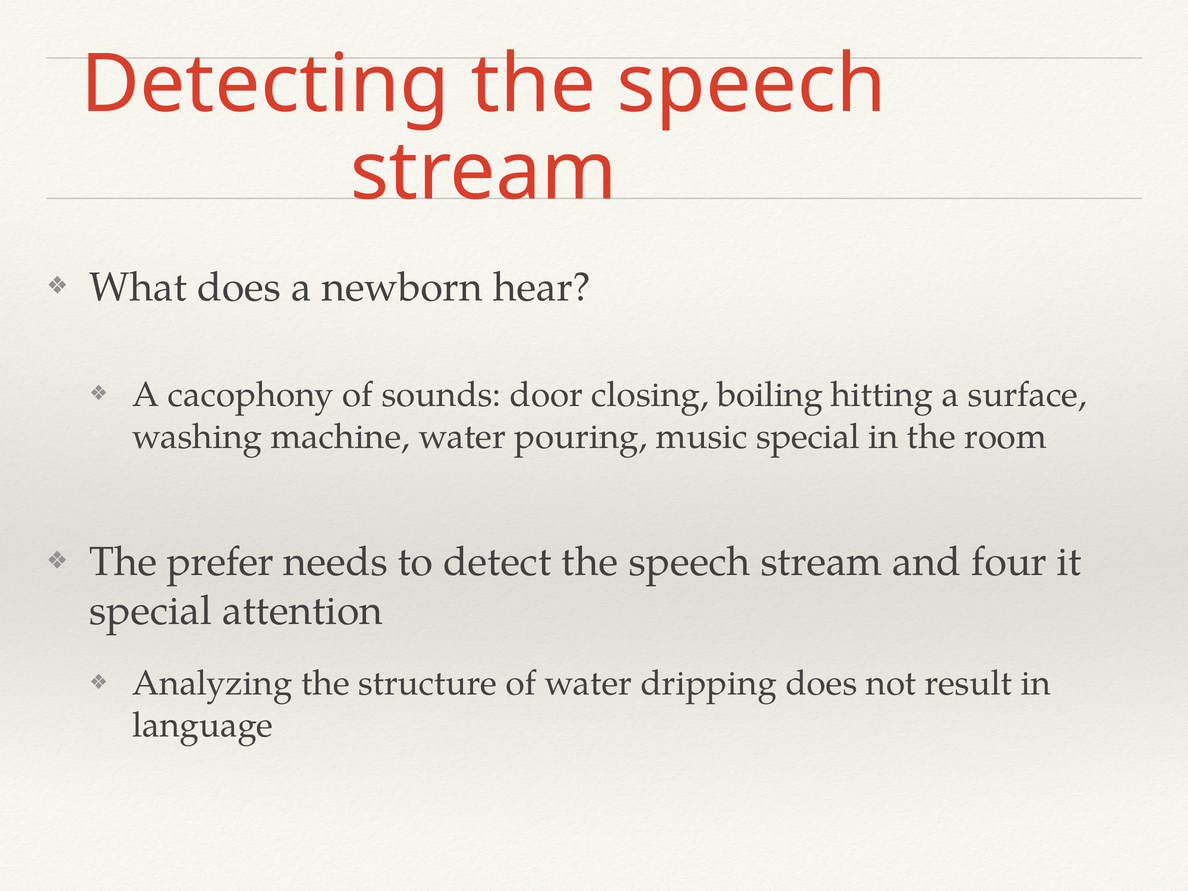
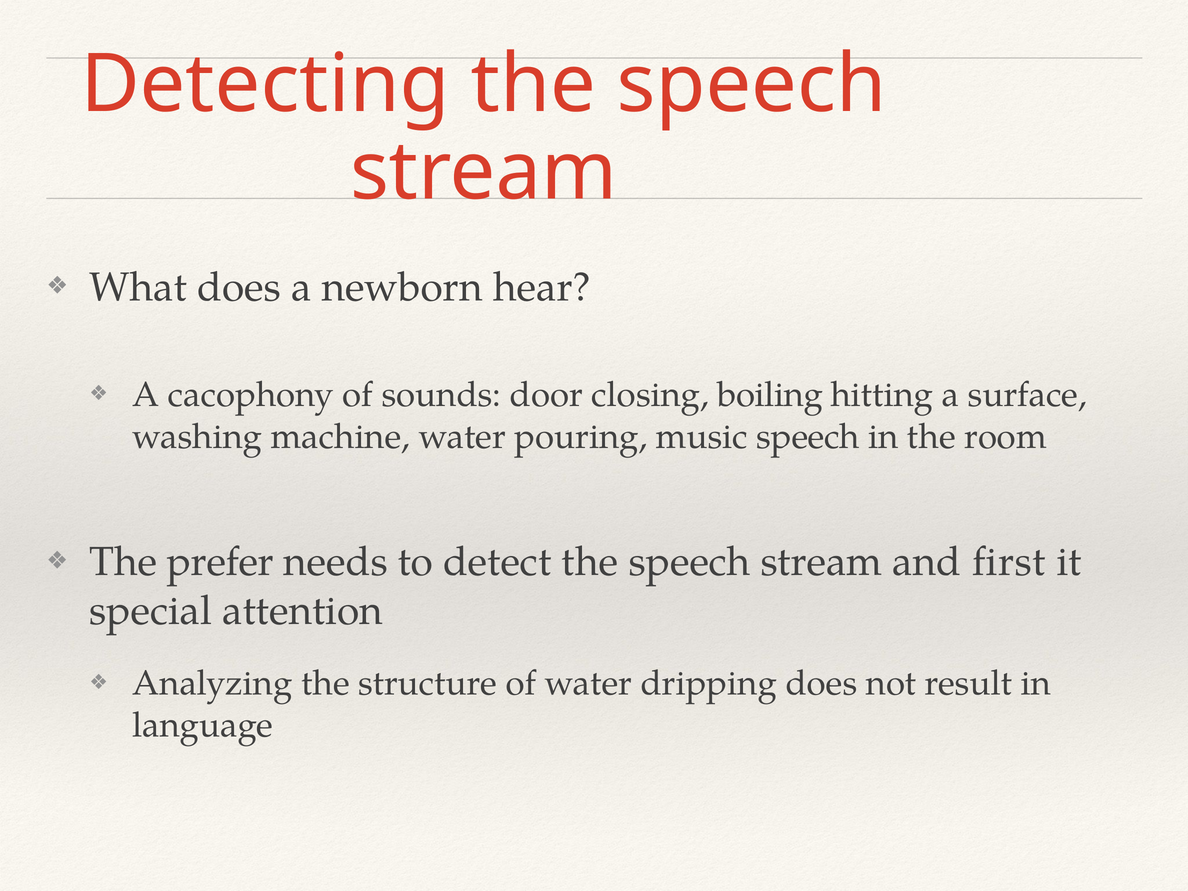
music special: special -> speech (808, 437)
four: four -> first (1009, 562)
